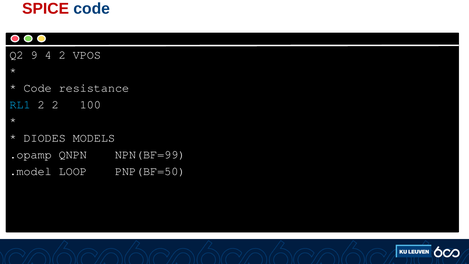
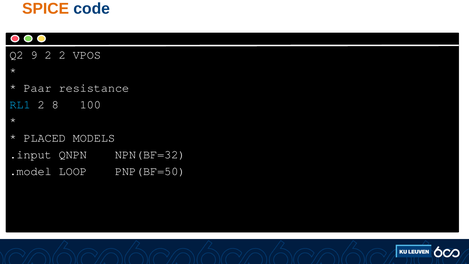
SPICE colour: red -> orange (46, 9)
9 4: 4 -> 2 (48, 55)
Code: Code -> Paar (38, 88)
2 2: 2 -> 8 (55, 105)
DIODES: DIODES -> PLACED (45, 138)
.opamp: .opamp -> .input (31, 154)
NPN(BF=99: NPN(BF=99 -> NPN(BF=32 (150, 154)
